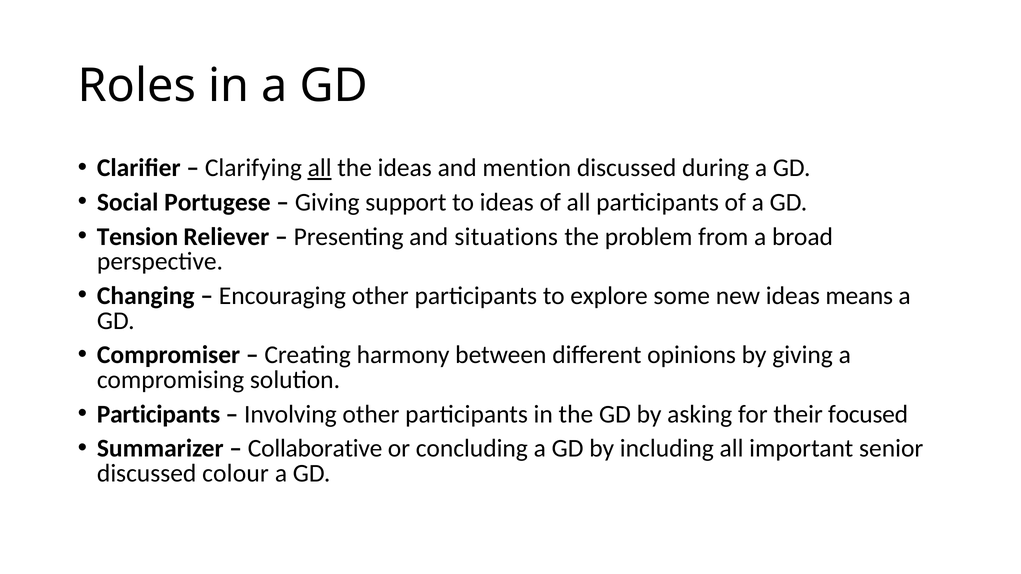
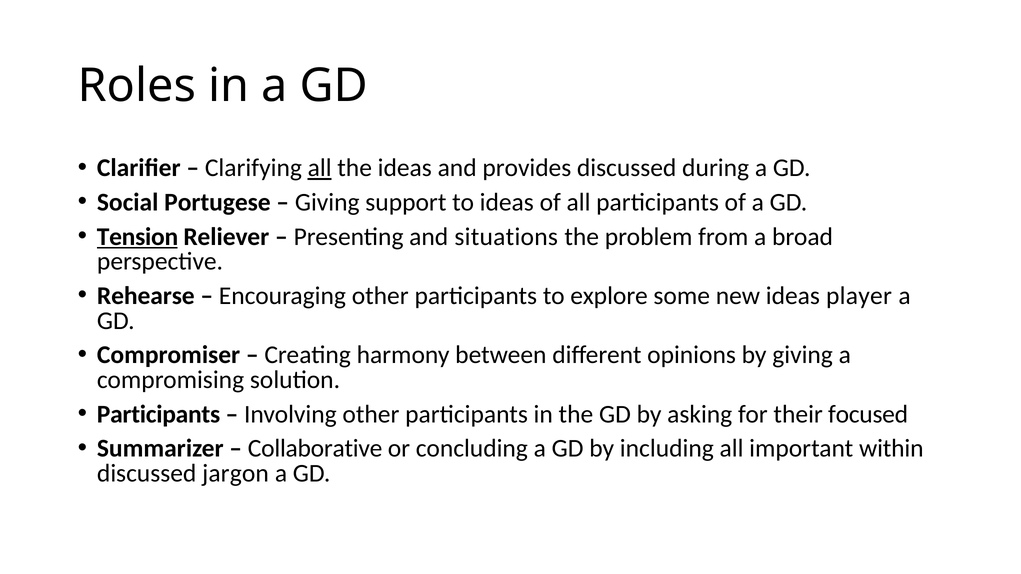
mention: mention -> provides (527, 168)
Tension underline: none -> present (137, 237)
Changing: Changing -> Rehearse (146, 296)
means: means -> player (859, 296)
senior: senior -> within (891, 449)
colour: colour -> jargon (236, 474)
